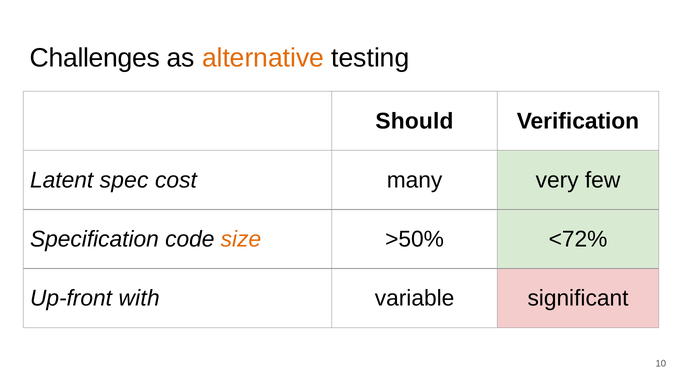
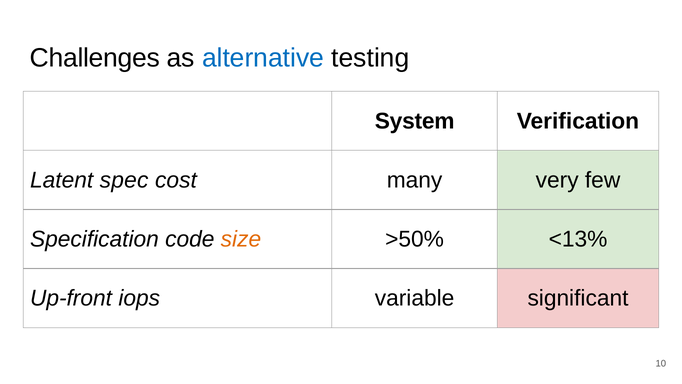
alternative colour: orange -> blue (263, 58)
Should: Should -> System (415, 121)
<72%: <72% -> <13% (578, 239)
with: with -> iops (139, 298)
